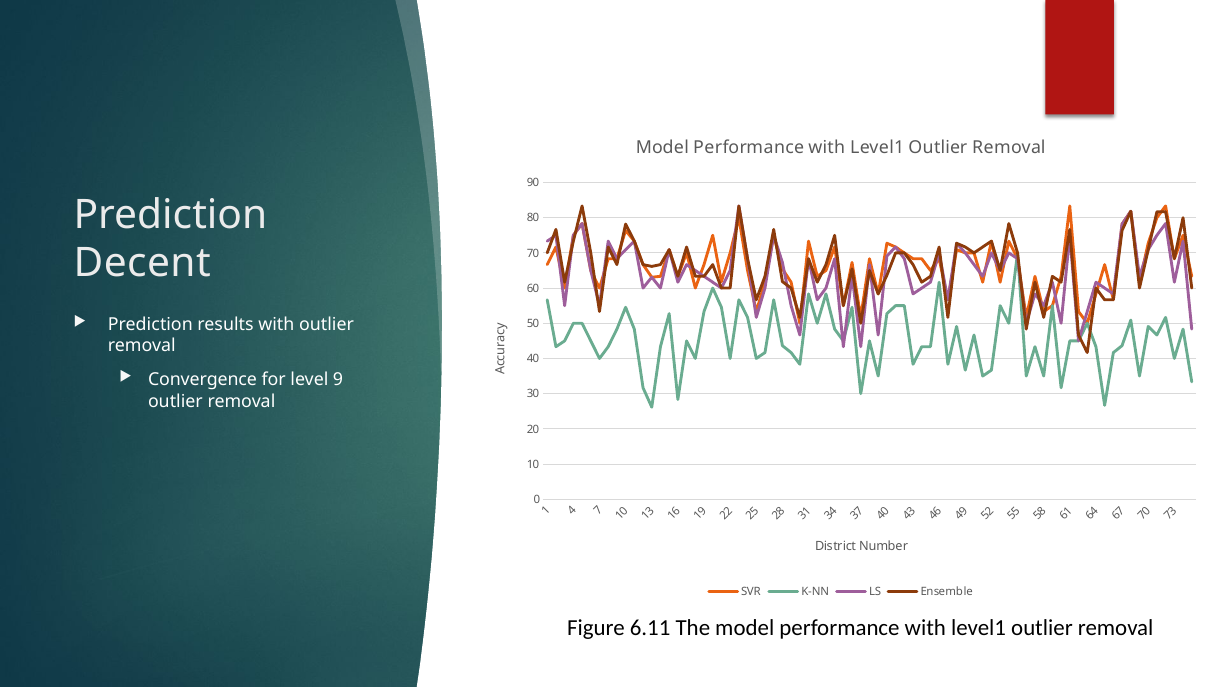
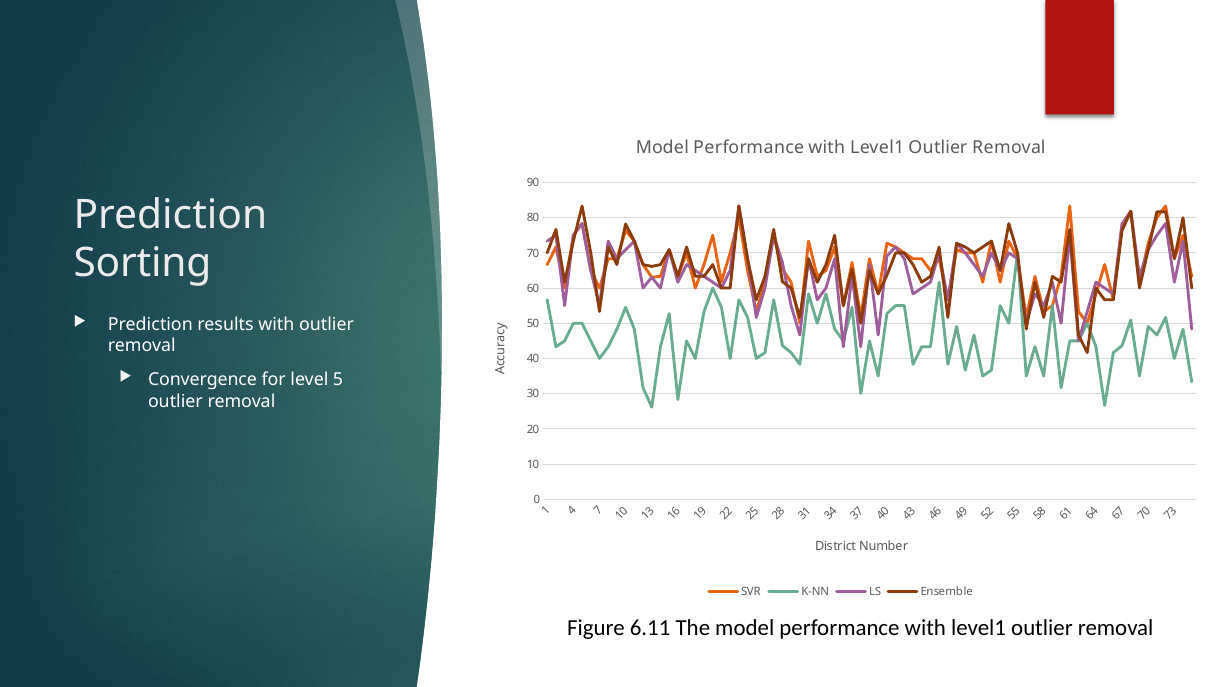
Decent: Decent -> Sorting (143, 263)
level 9: 9 -> 5 (338, 380)
